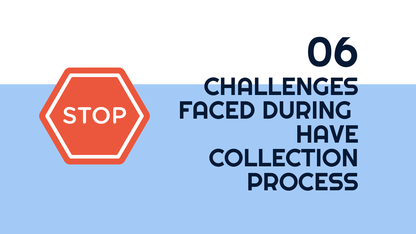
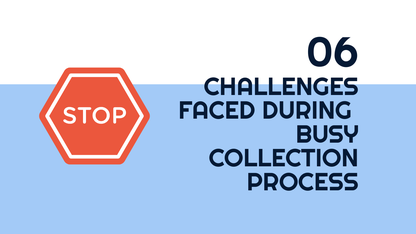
HAVE: HAVE -> BUSY (327, 135)
